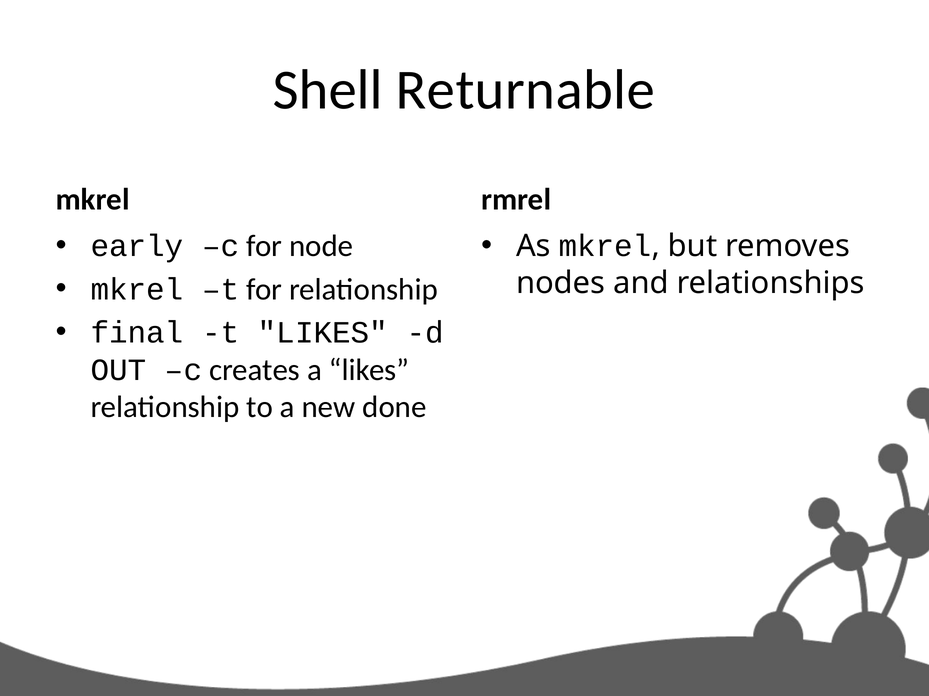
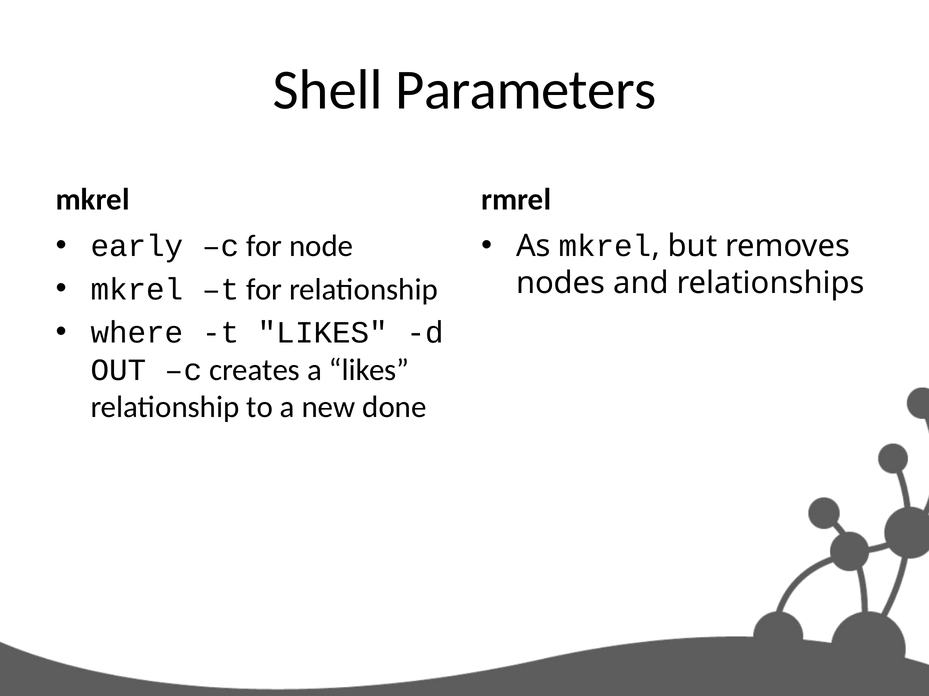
Returnable: Returnable -> Parameters (526, 90)
final: final -> where (137, 333)
